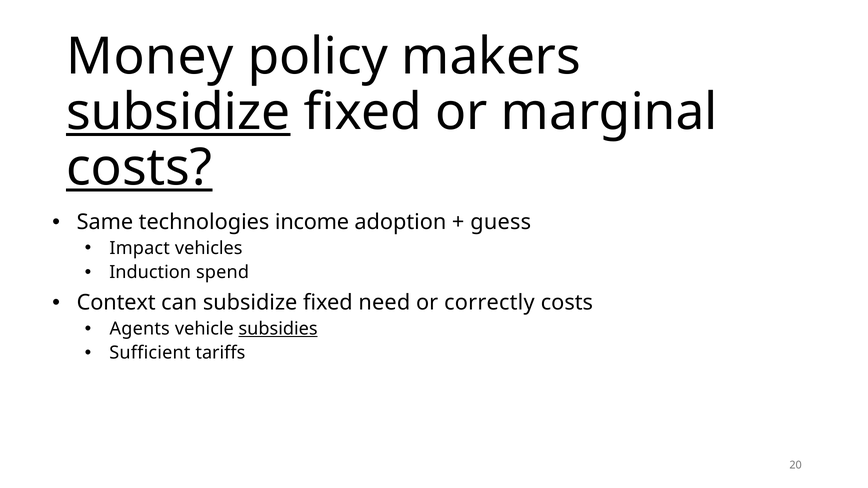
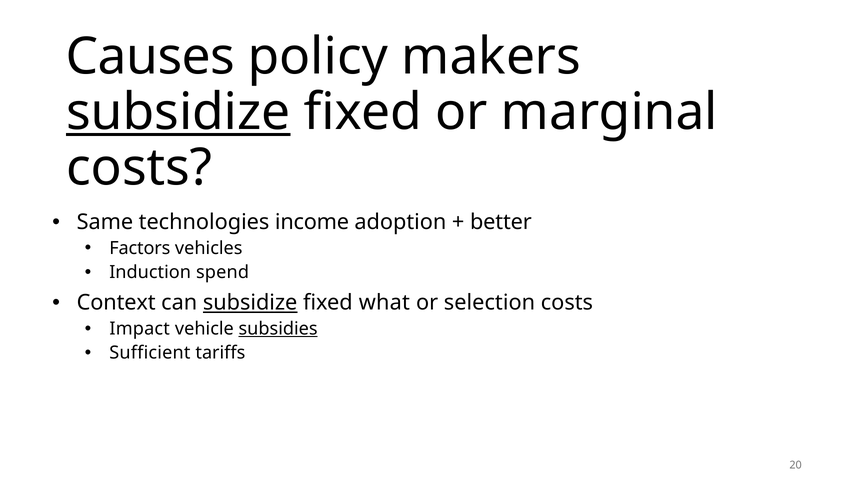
Money: Money -> Causes (150, 57)
costs underline: present -> none (139, 168)
guess: guess -> better (501, 222)
Impact: Impact -> Factors (140, 248)
subsidize underline: none -> present (250, 303)
need: need -> what (384, 303)
correctly: correctly -> selection (489, 303)
Agents: Agents -> Impact (140, 329)
